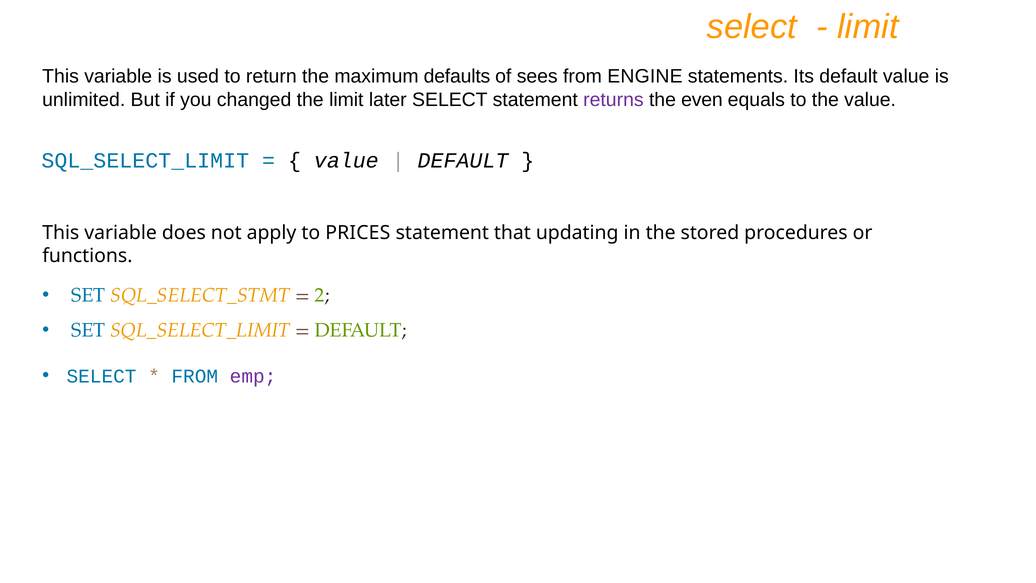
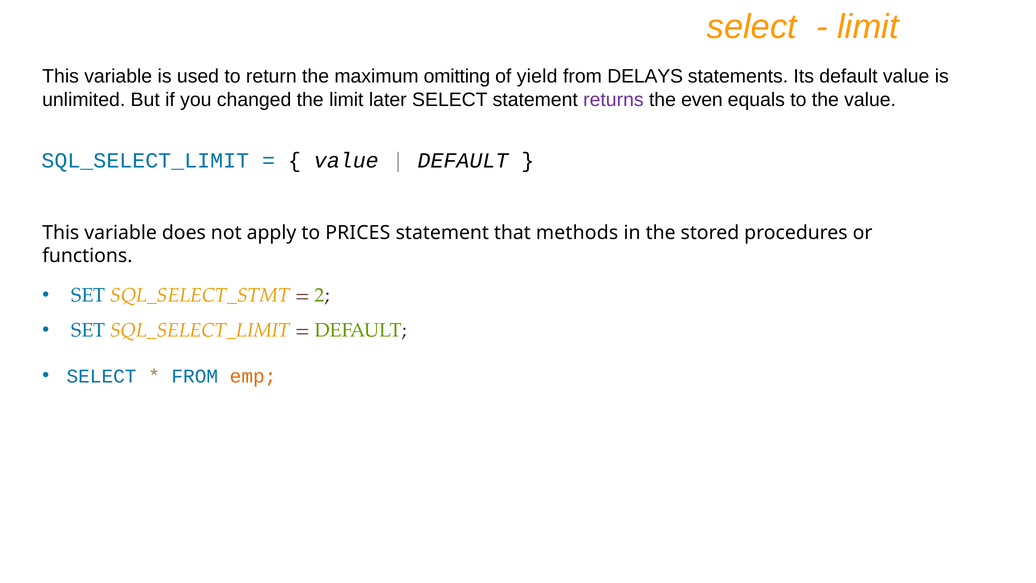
defaults: defaults -> omitting (457, 77)
sees: sees -> yield (537, 77)
ENGINE: ENGINE -> DELAYS (645, 77)
updating: updating -> methods (577, 233)
emp colour: purple -> orange (253, 376)
